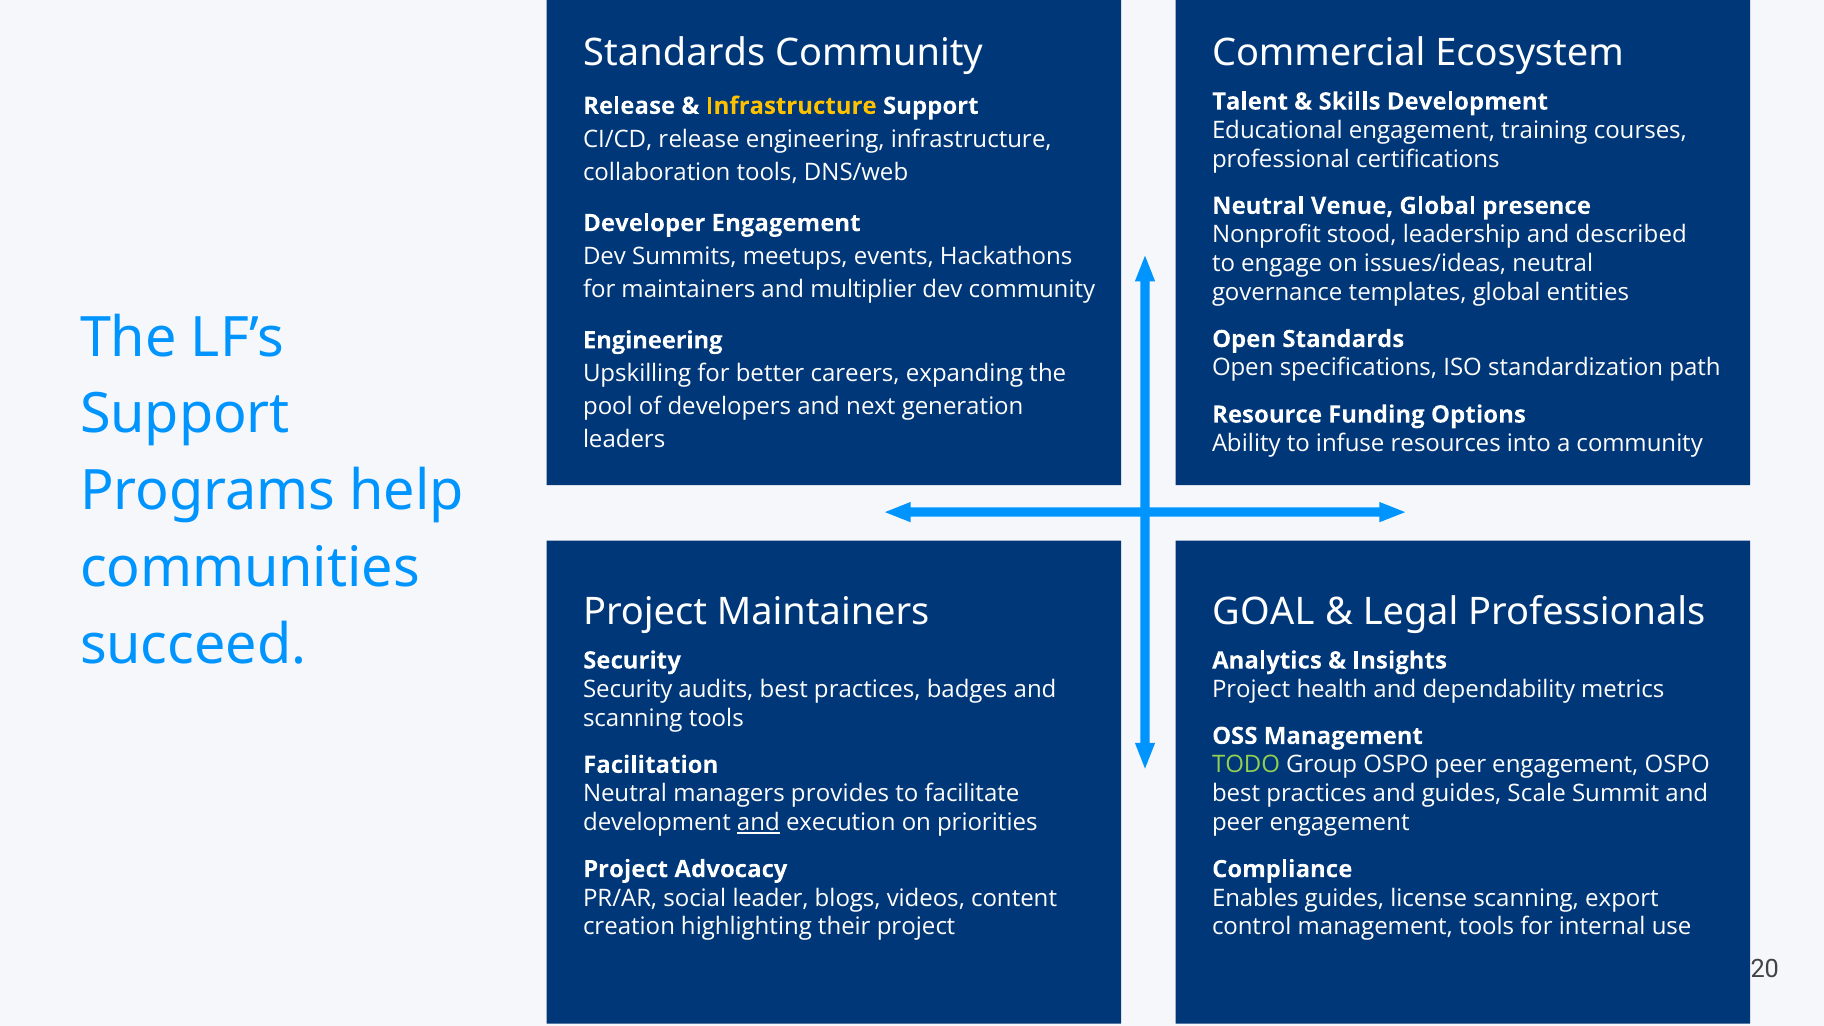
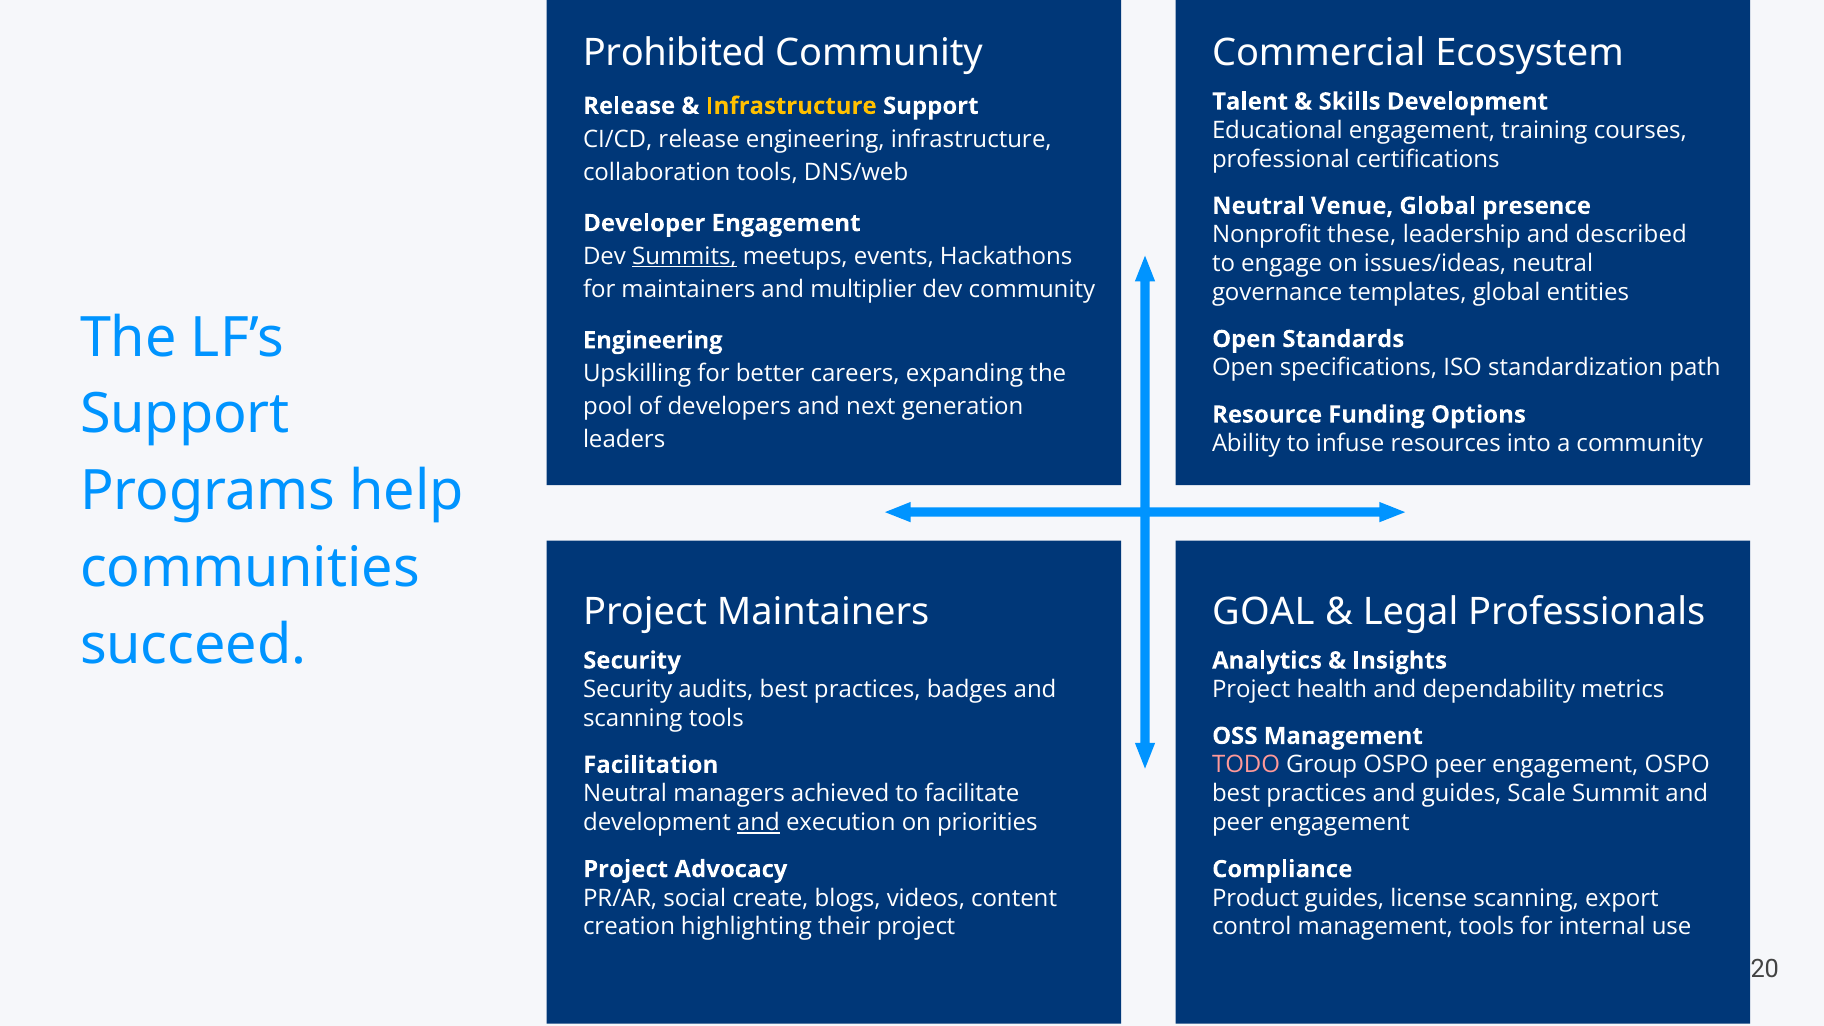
Standards: Standards -> Prohibited (674, 53)
stood: stood -> these (1362, 235)
Summits underline: none -> present (684, 256)
TODO colour: light green -> pink (1246, 765)
provides: provides -> achieved (840, 794)
leader: leader -> create (770, 898)
Enables: Enables -> Product (1255, 898)
